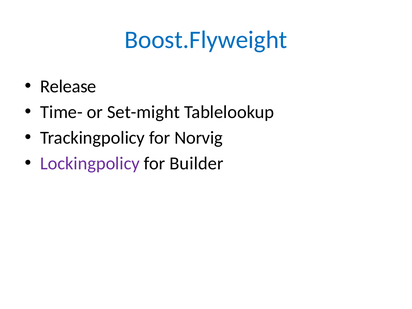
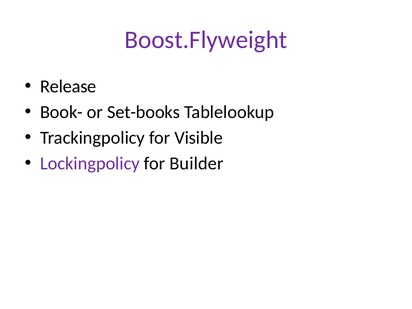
Boost.Flyweight colour: blue -> purple (206, 40)
Time-: Time- -> Book- (62, 112)
Set-might: Set-might -> Set-books (144, 112)
Norvig: Norvig -> Visible (199, 138)
